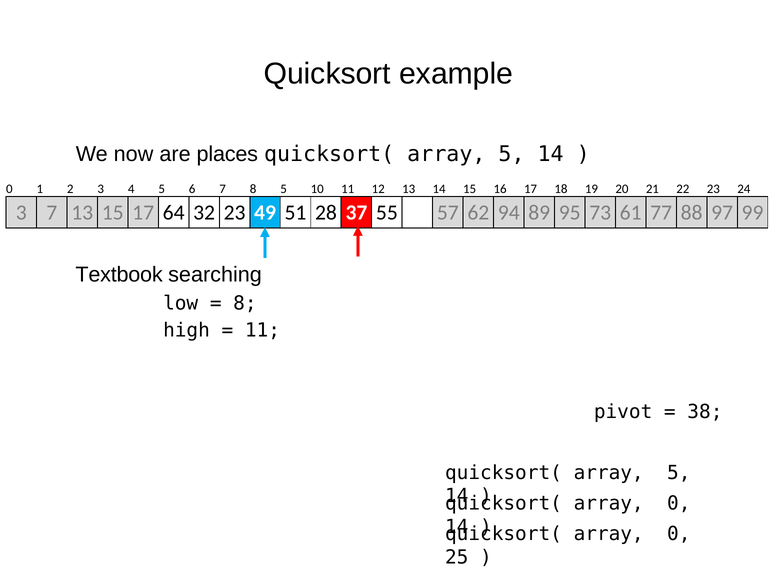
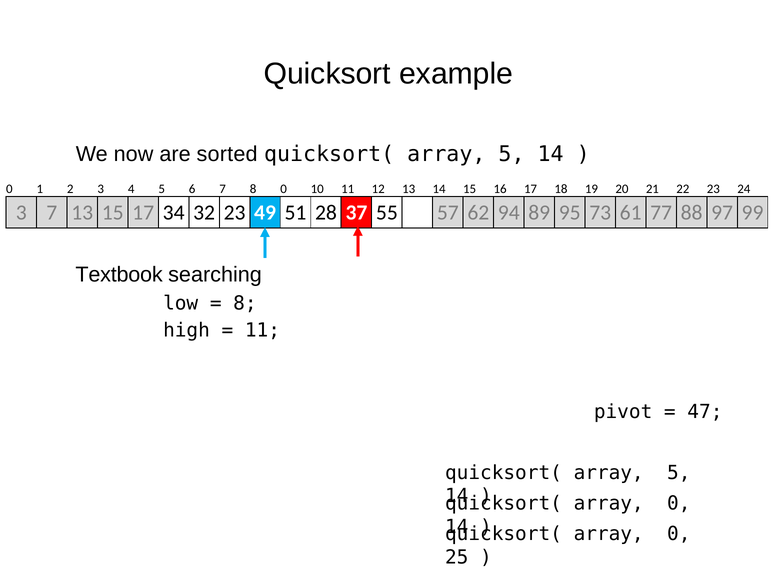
places: places -> sorted (227, 154)
8 5: 5 -> 0 (284, 189)
64: 64 -> 34 (174, 213)
38: 38 -> 47 (705, 412)
